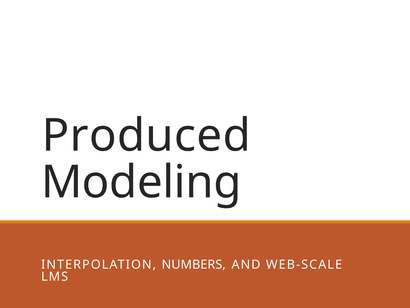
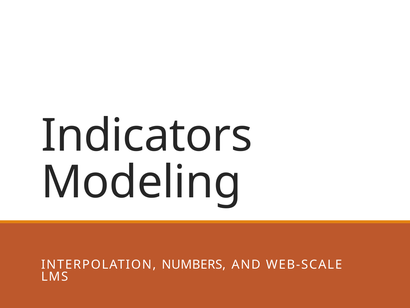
Produced: Produced -> Indicators (147, 136)
